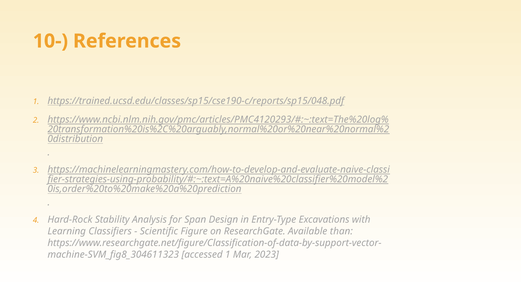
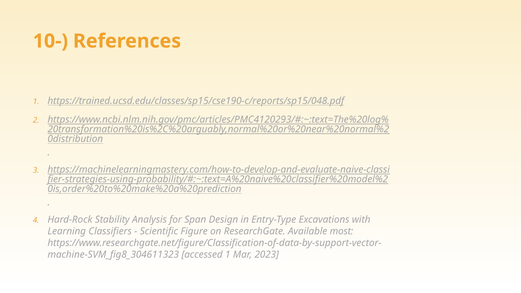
than: than -> most (342, 231)
